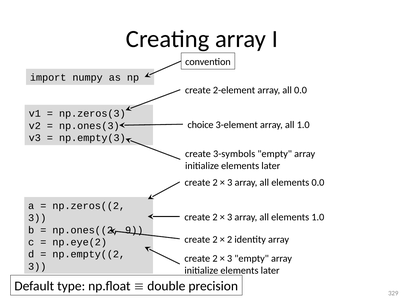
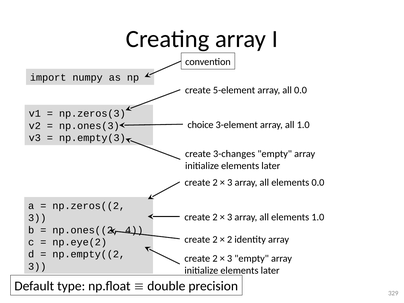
2-element: 2-element -> 5-element (234, 90)
3-symbols: 3-symbols -> 3-changes (234, 154)
9: 9 -> 4 (134, 230)
